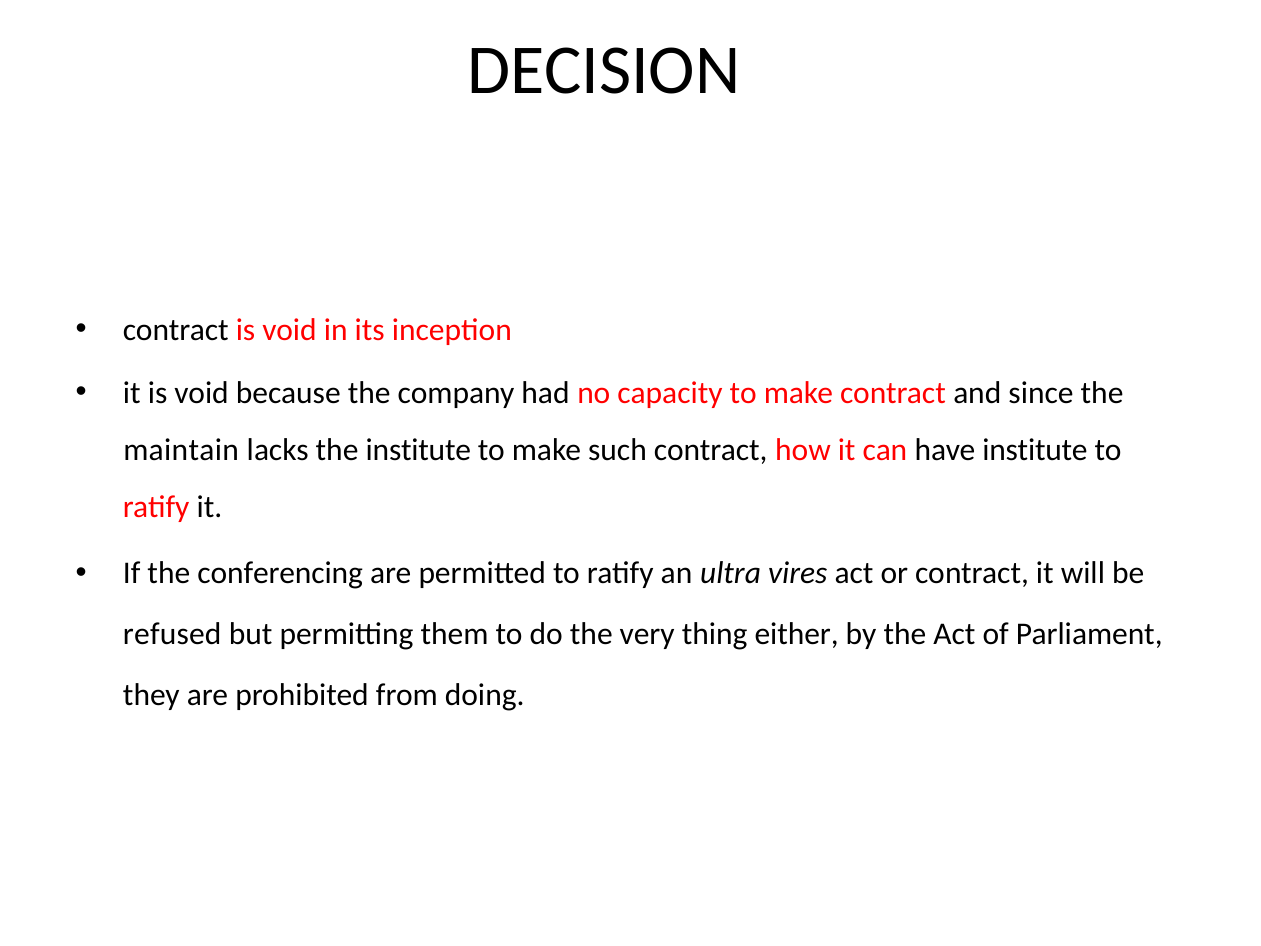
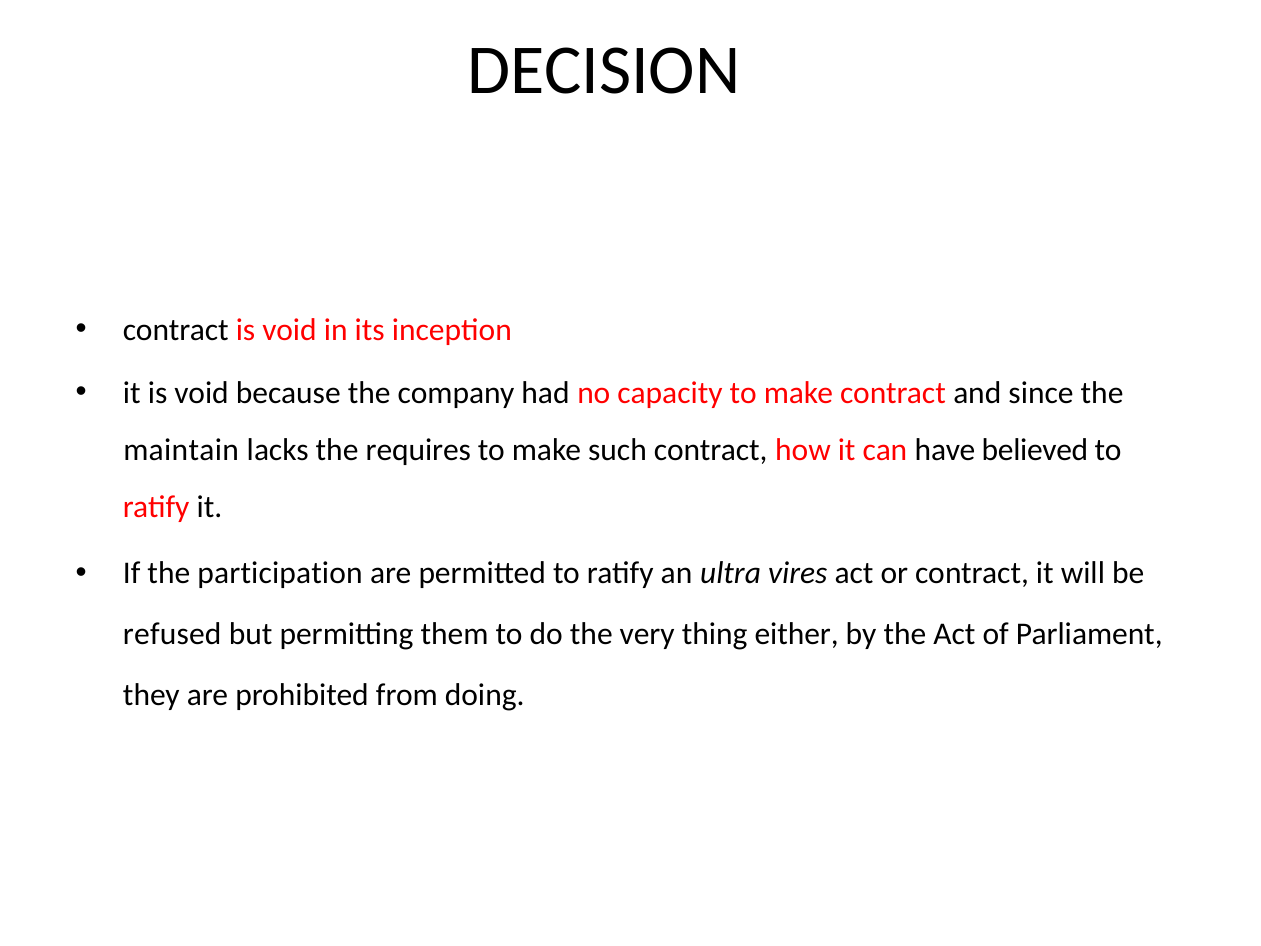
the institute: institute -> requires (418, 450)
have institute: institute -> believed (1035, 450)
conferencing: conferencing -> participation (280, 573)
